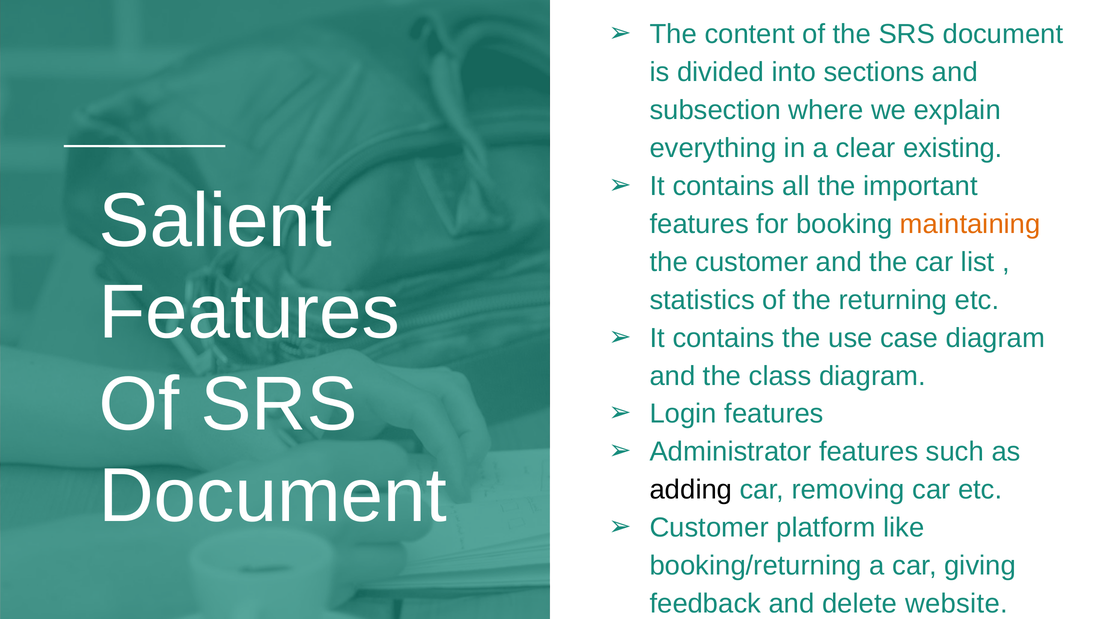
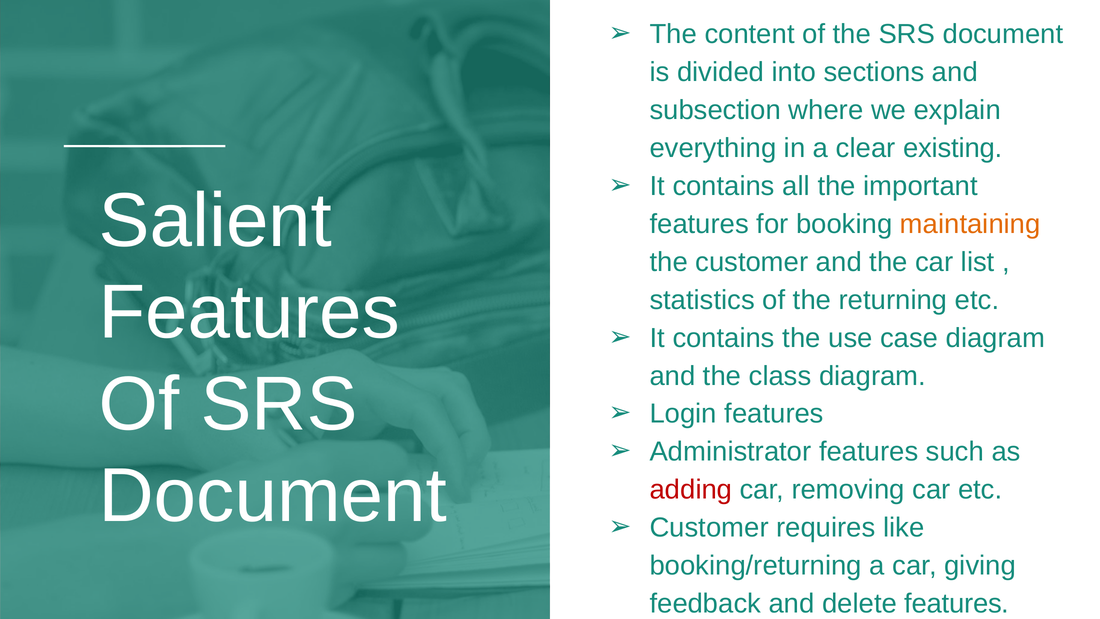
adding colour: black -> red (691, 490)
platform: platform -> requires (826, 528)
delete website: website -> features (957, 603)
